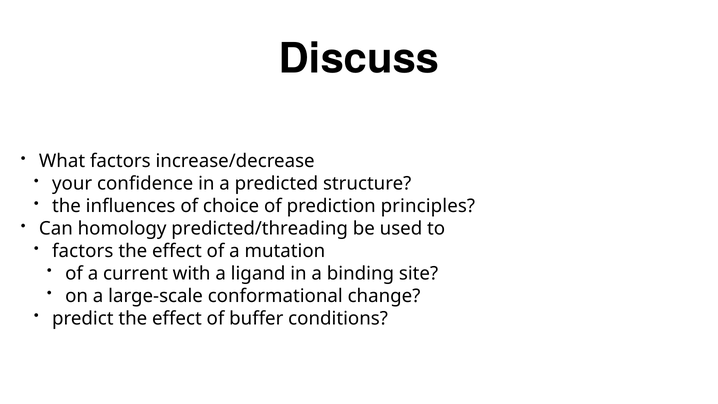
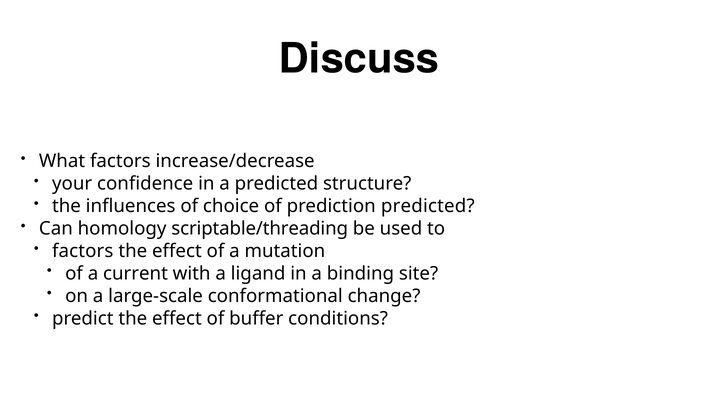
prediction principles: principles -> predicted (428, 206)
predicted/threading: predicted/threading -> scriptable/threading (260, 228)
